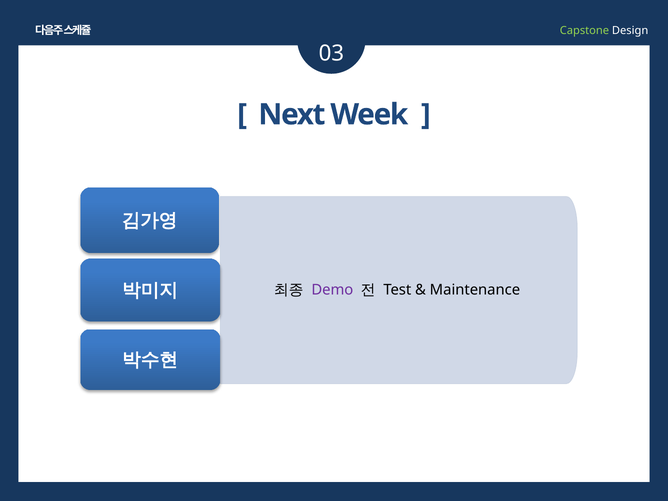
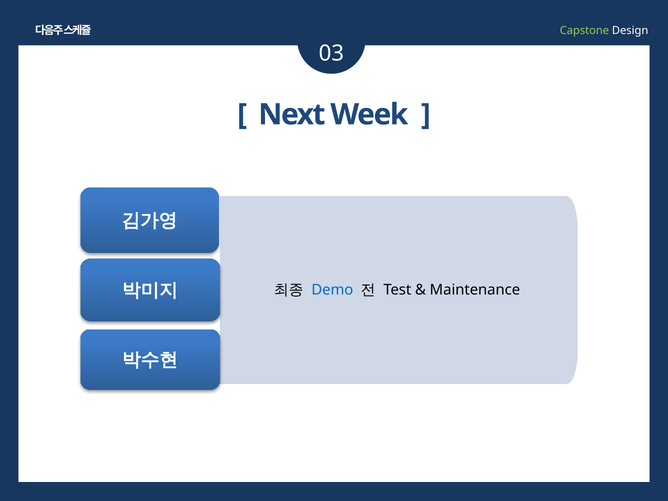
Demo colour: purple -> blue (332, 290)
